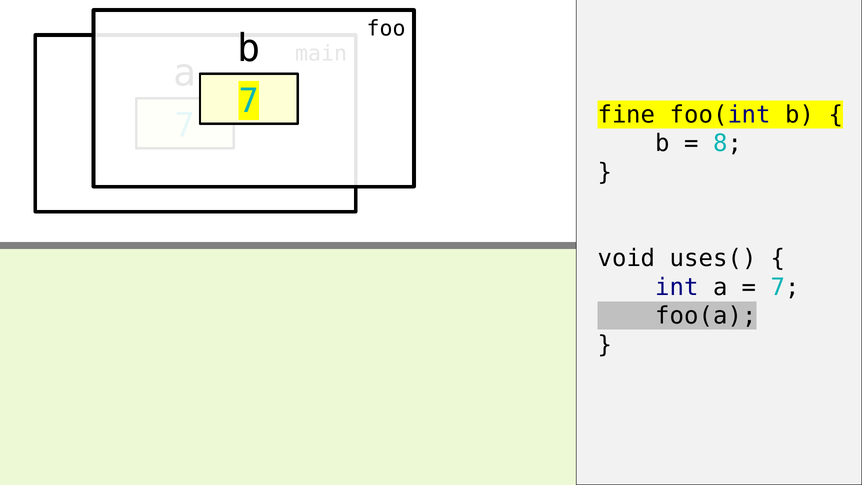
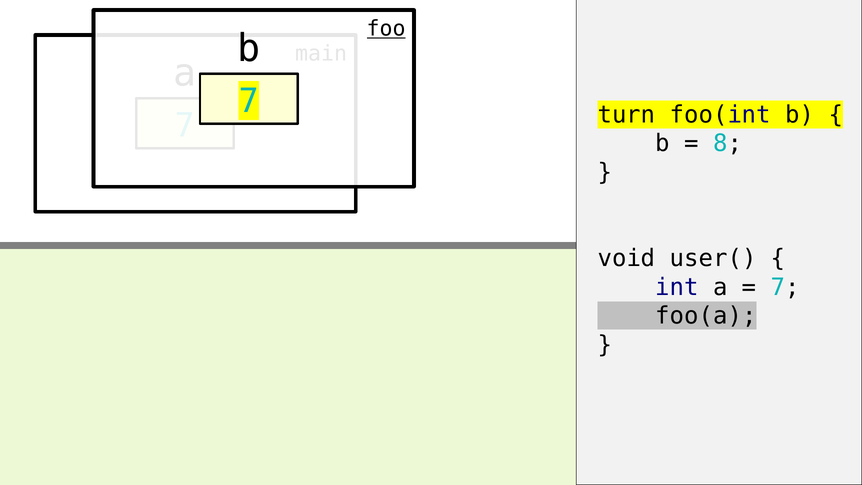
foo underline: none -> present (386, 29)
fine: fine -> turn (626, 115)
uses(: uses( -> user( (713, 258)
